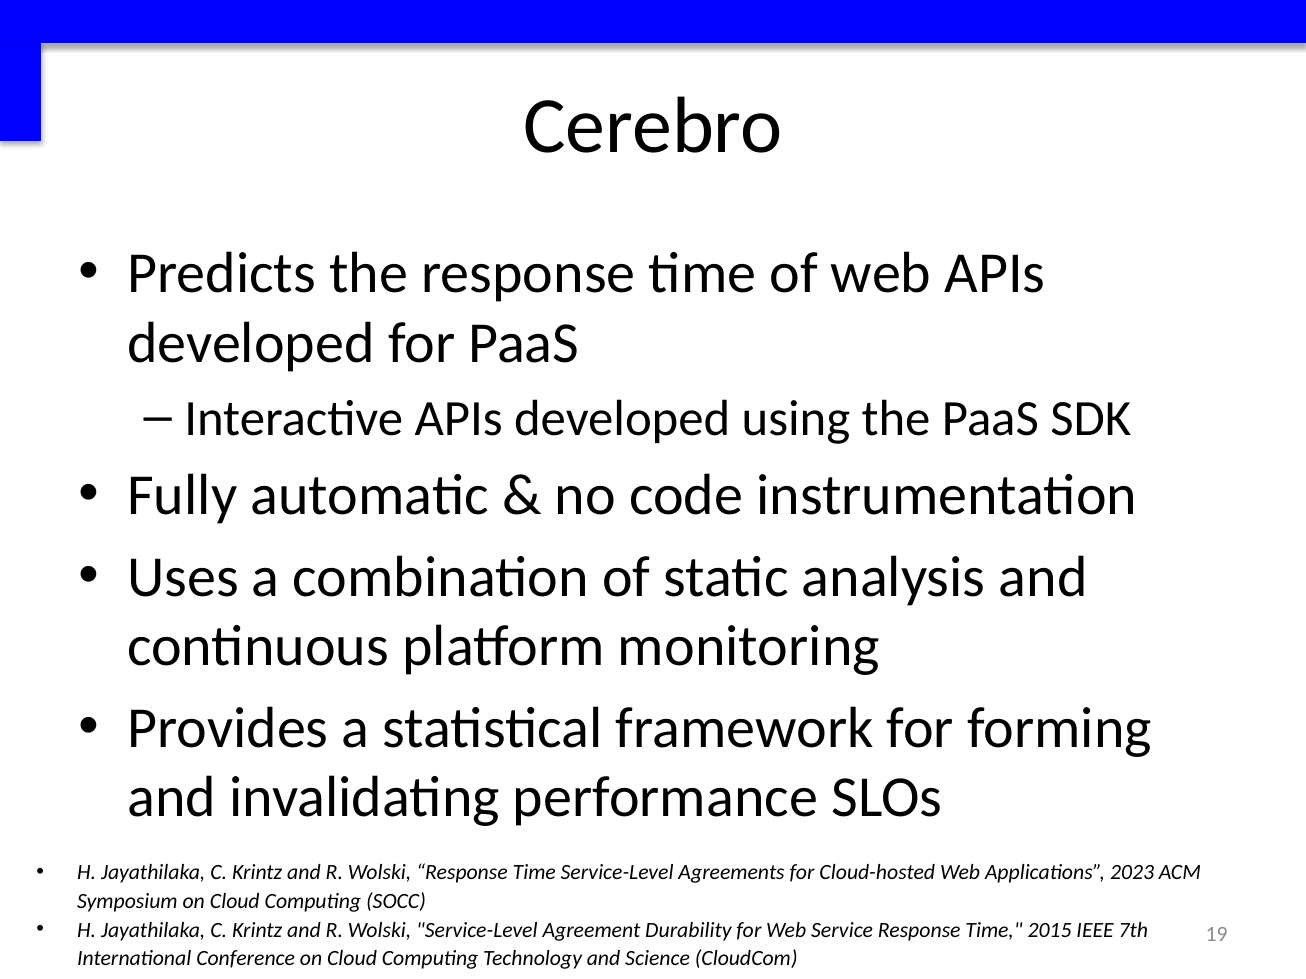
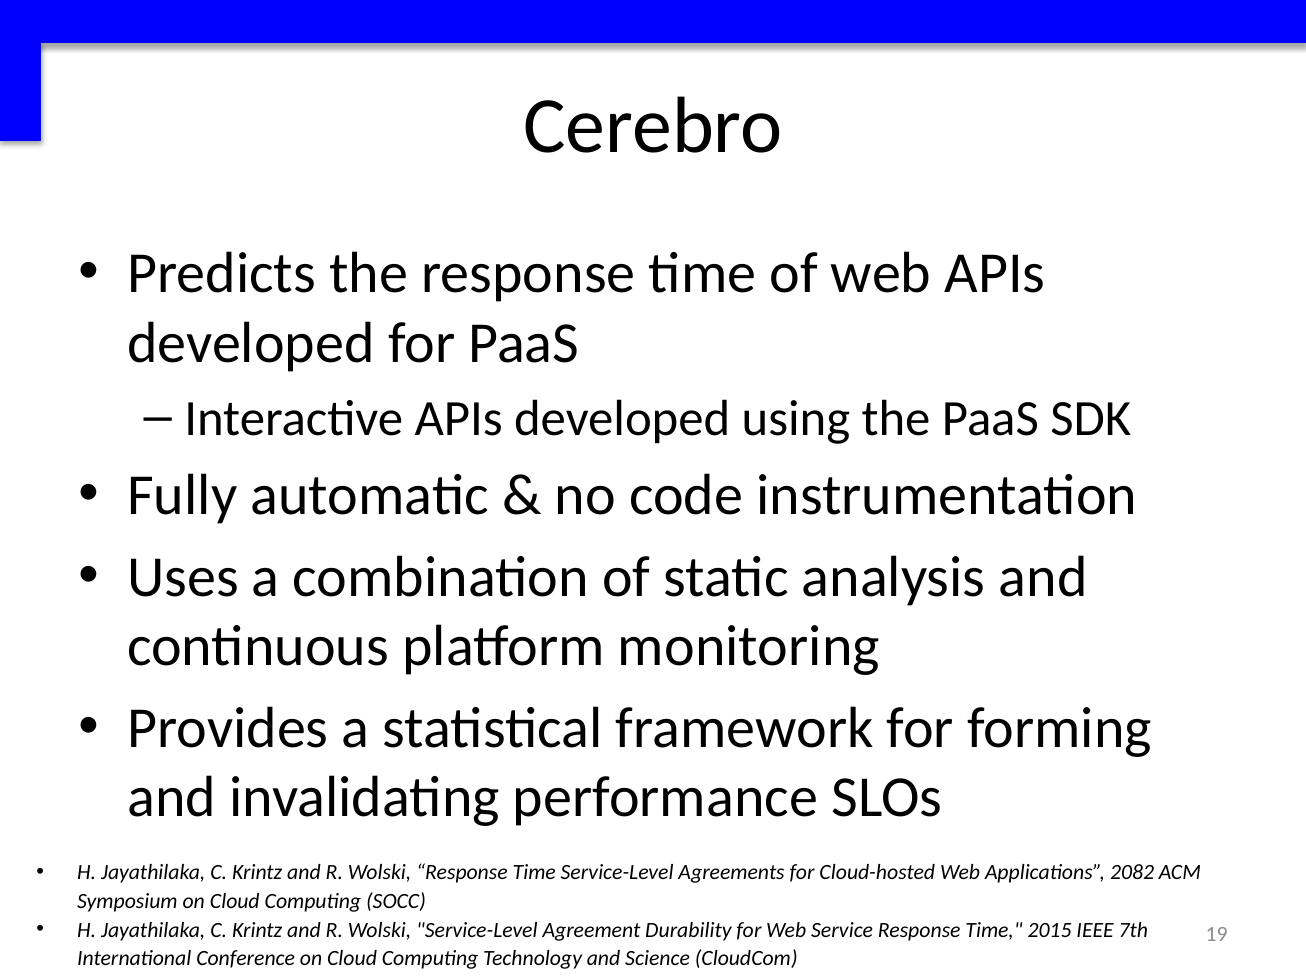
2023: 2023 -> 2082 (1132, 873)
